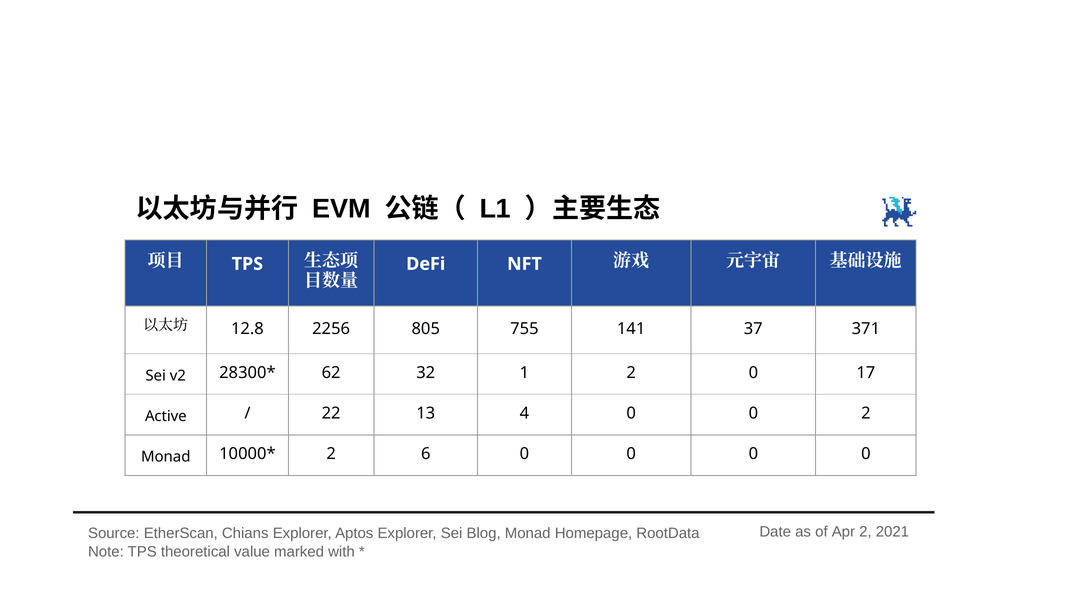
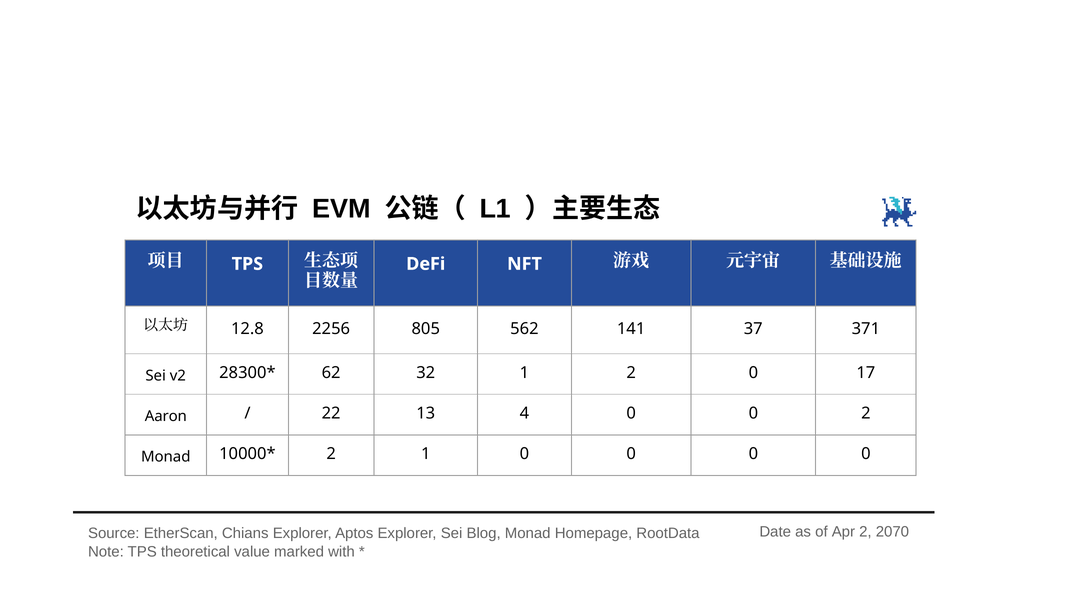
755: 755 -> 562 (524, 329)
Active: Active -> Aaron (166, 417)
2 6: 6 -> 1 (426, 454)
2021: 2021 -> 2070 (892, 532)
